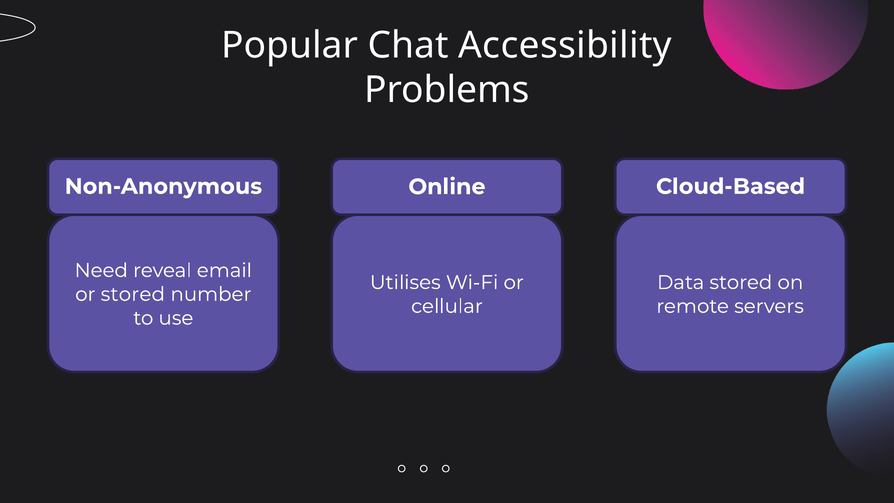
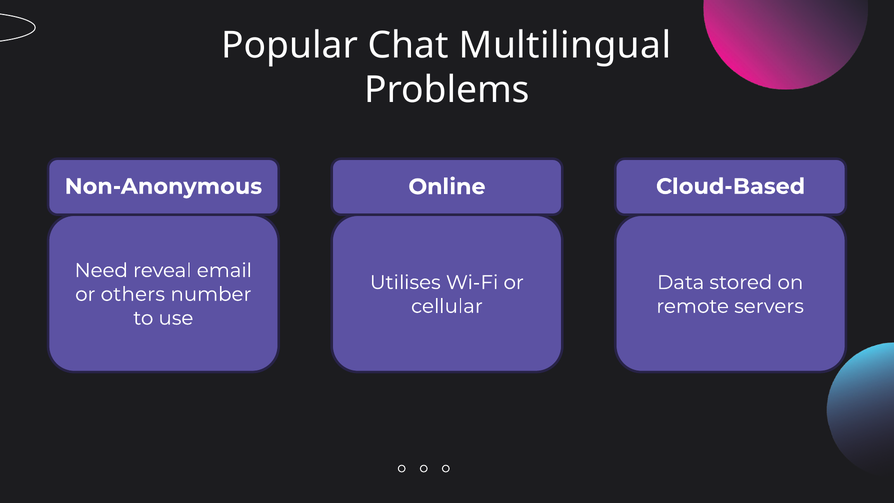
Accessibility: Accessibility -> Multilingual (565, 45)
or stored: stored -> others (133, 294)
